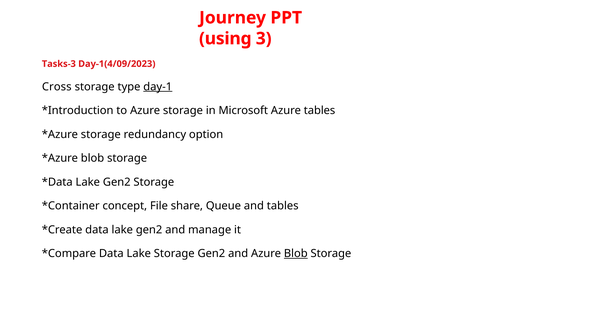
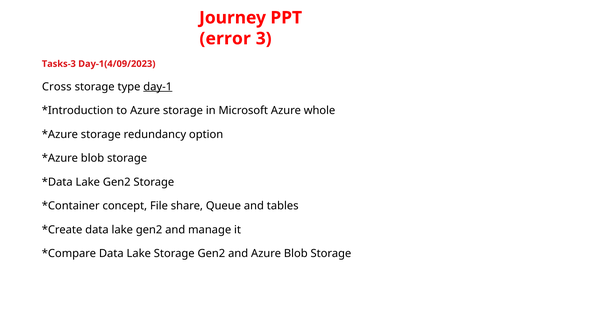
using: using -> error (225, 39)
Azure tables: tables -> whole (320, 111)
Blob underline: present -> none (296, 254)
